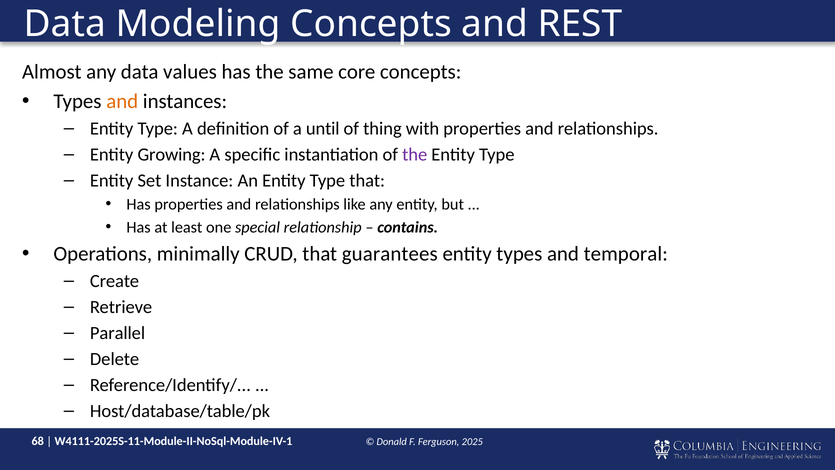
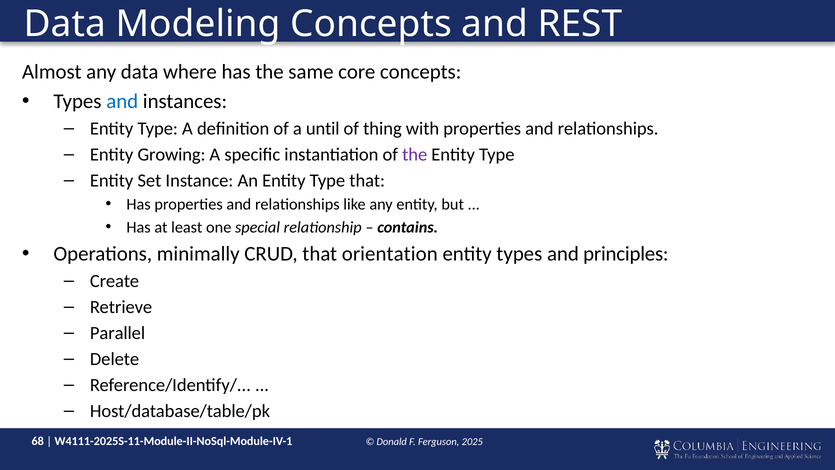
values: values -> where (190, 72)
and colour: orange -> blue (122, 101)
guarantees: guarantees -> orientation (390, 254)
temporal: temporal -> principles (626, 254)
